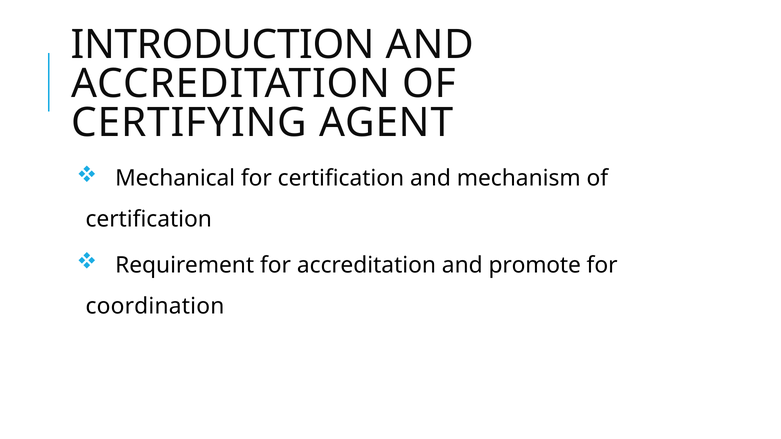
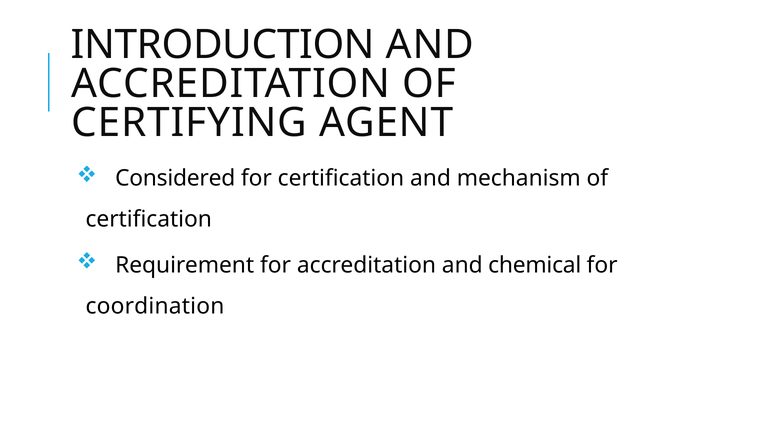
Mechanical: Mechanical -> Considered (175, 178)
promote: promote -> chemical (535, 265)
